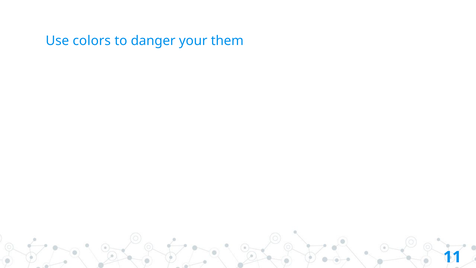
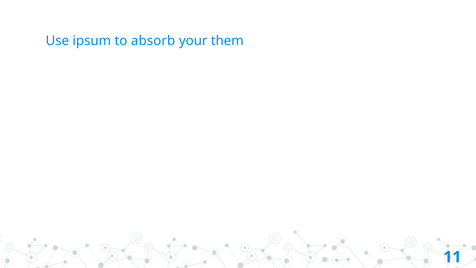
colors: colors -> ipsum (92, 41)
danger: danger -> absorb (153, 41)
